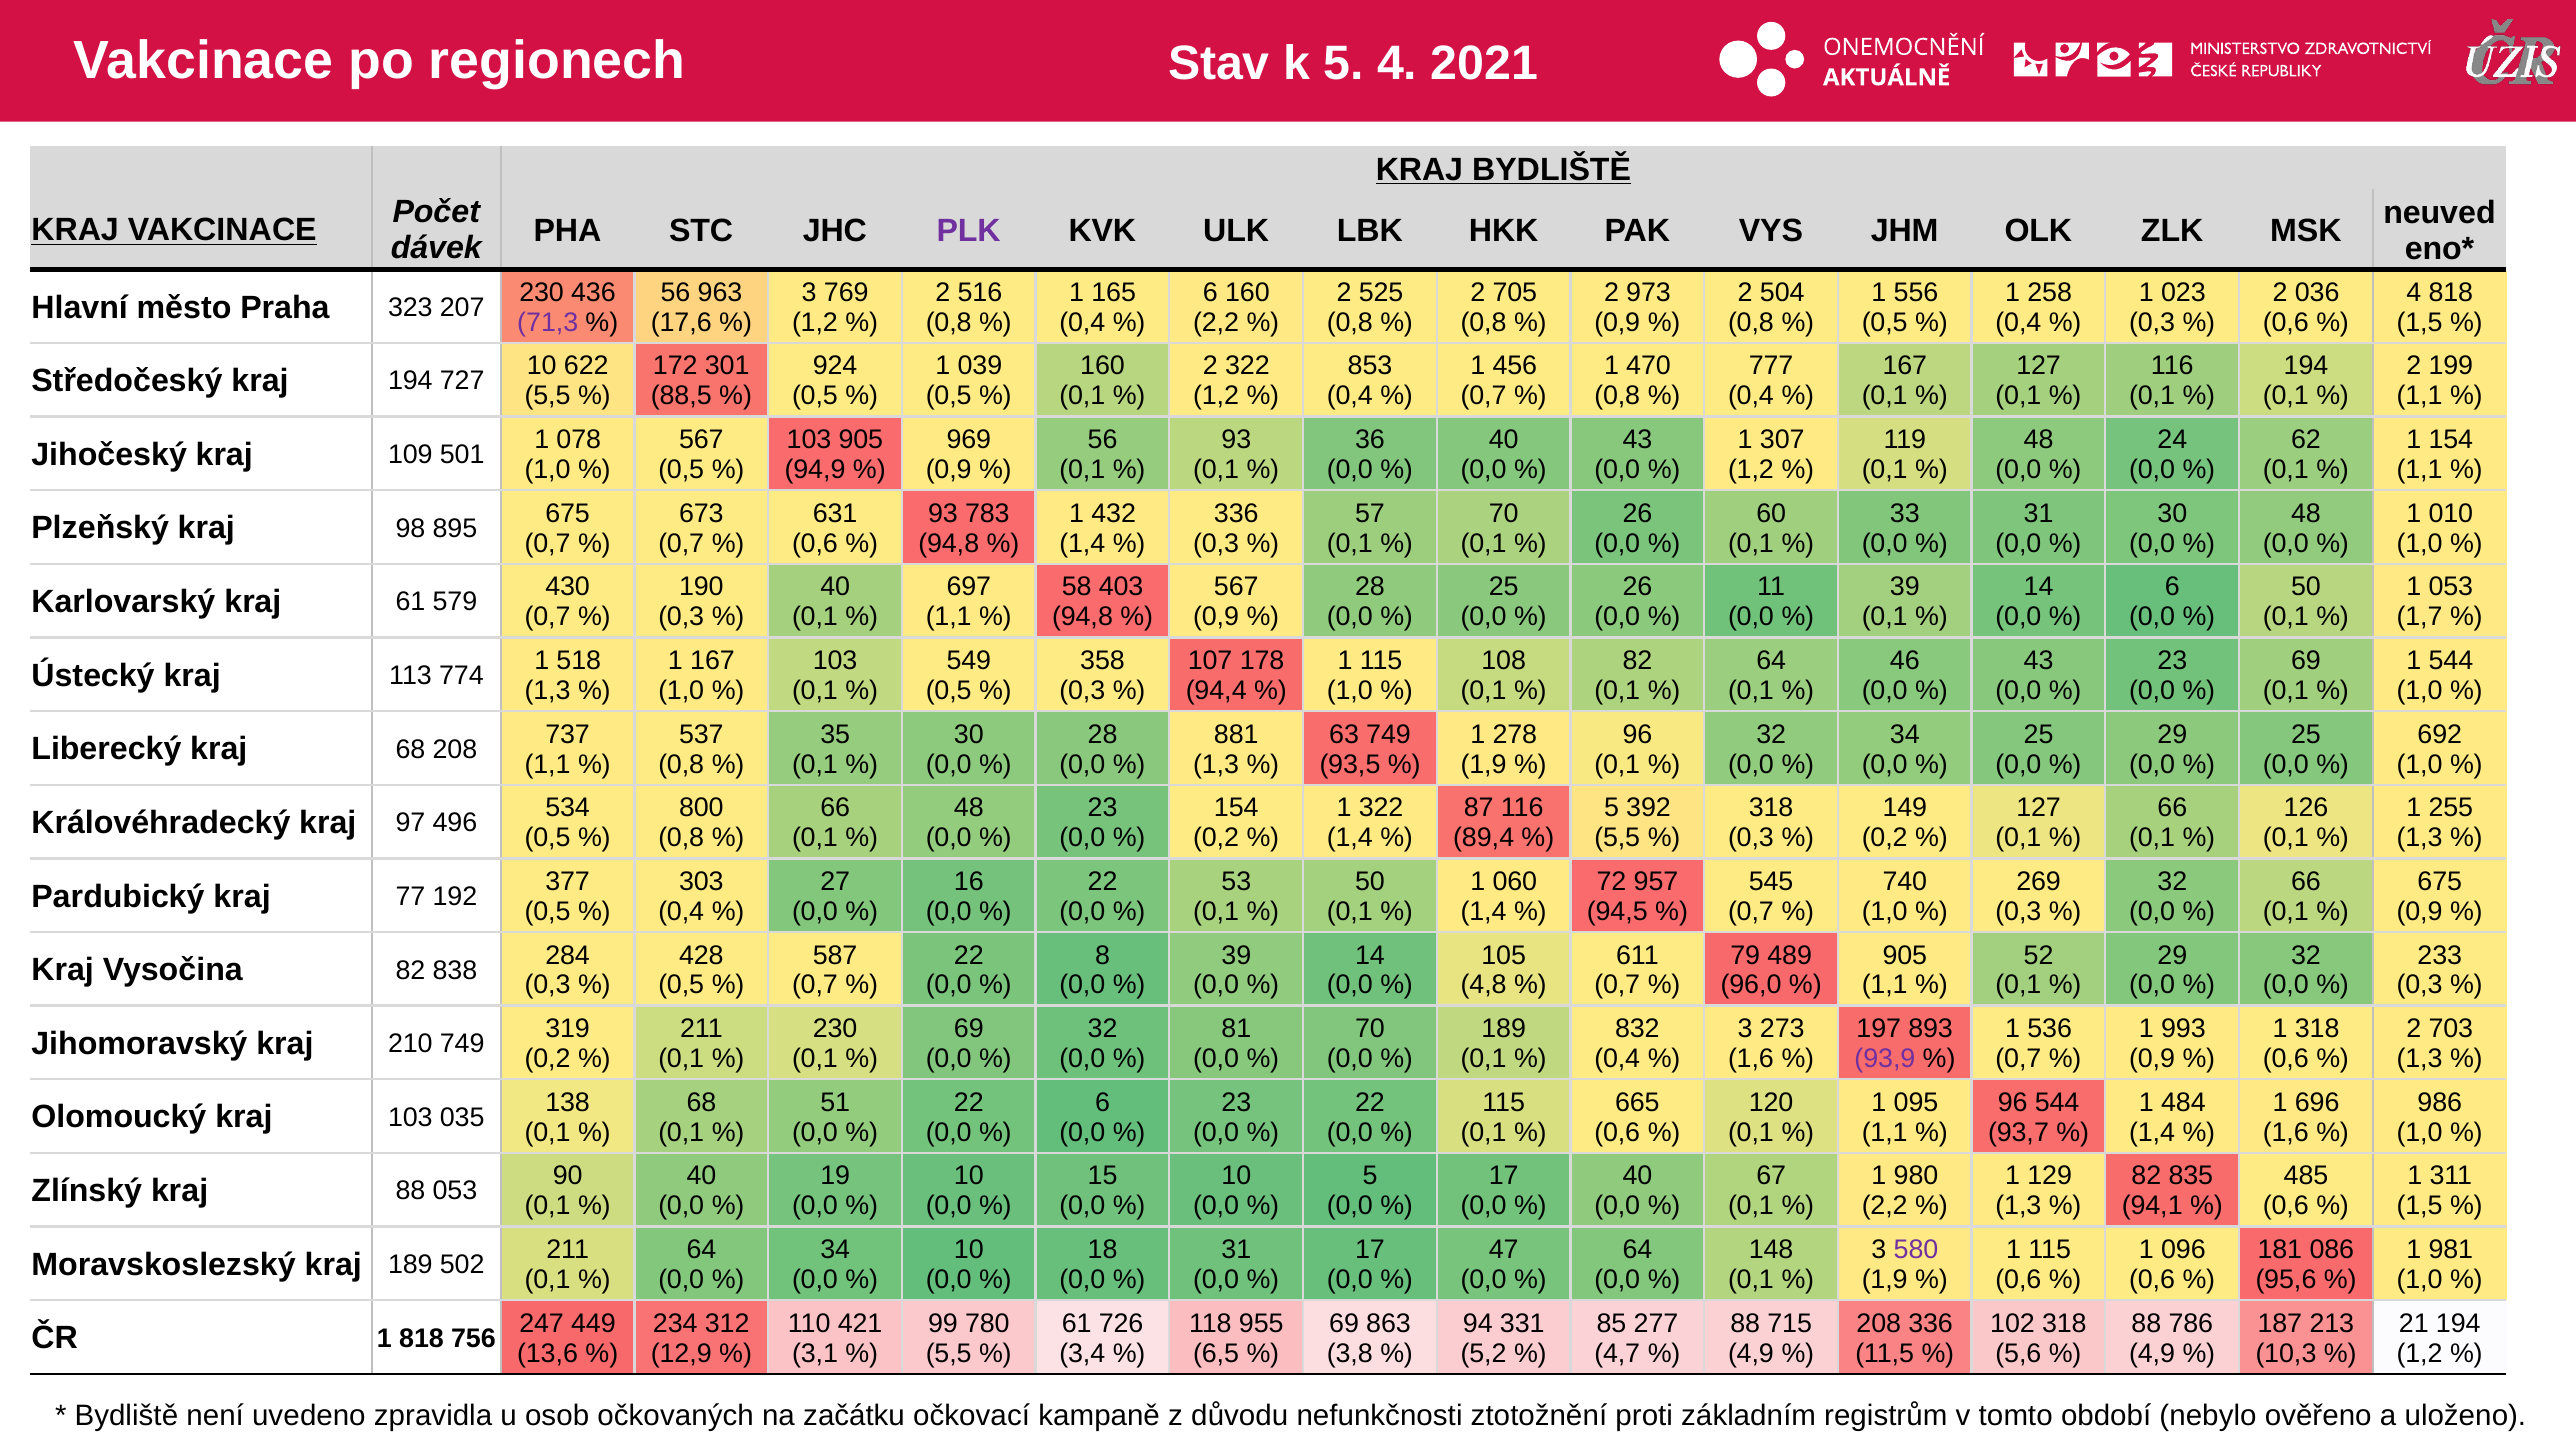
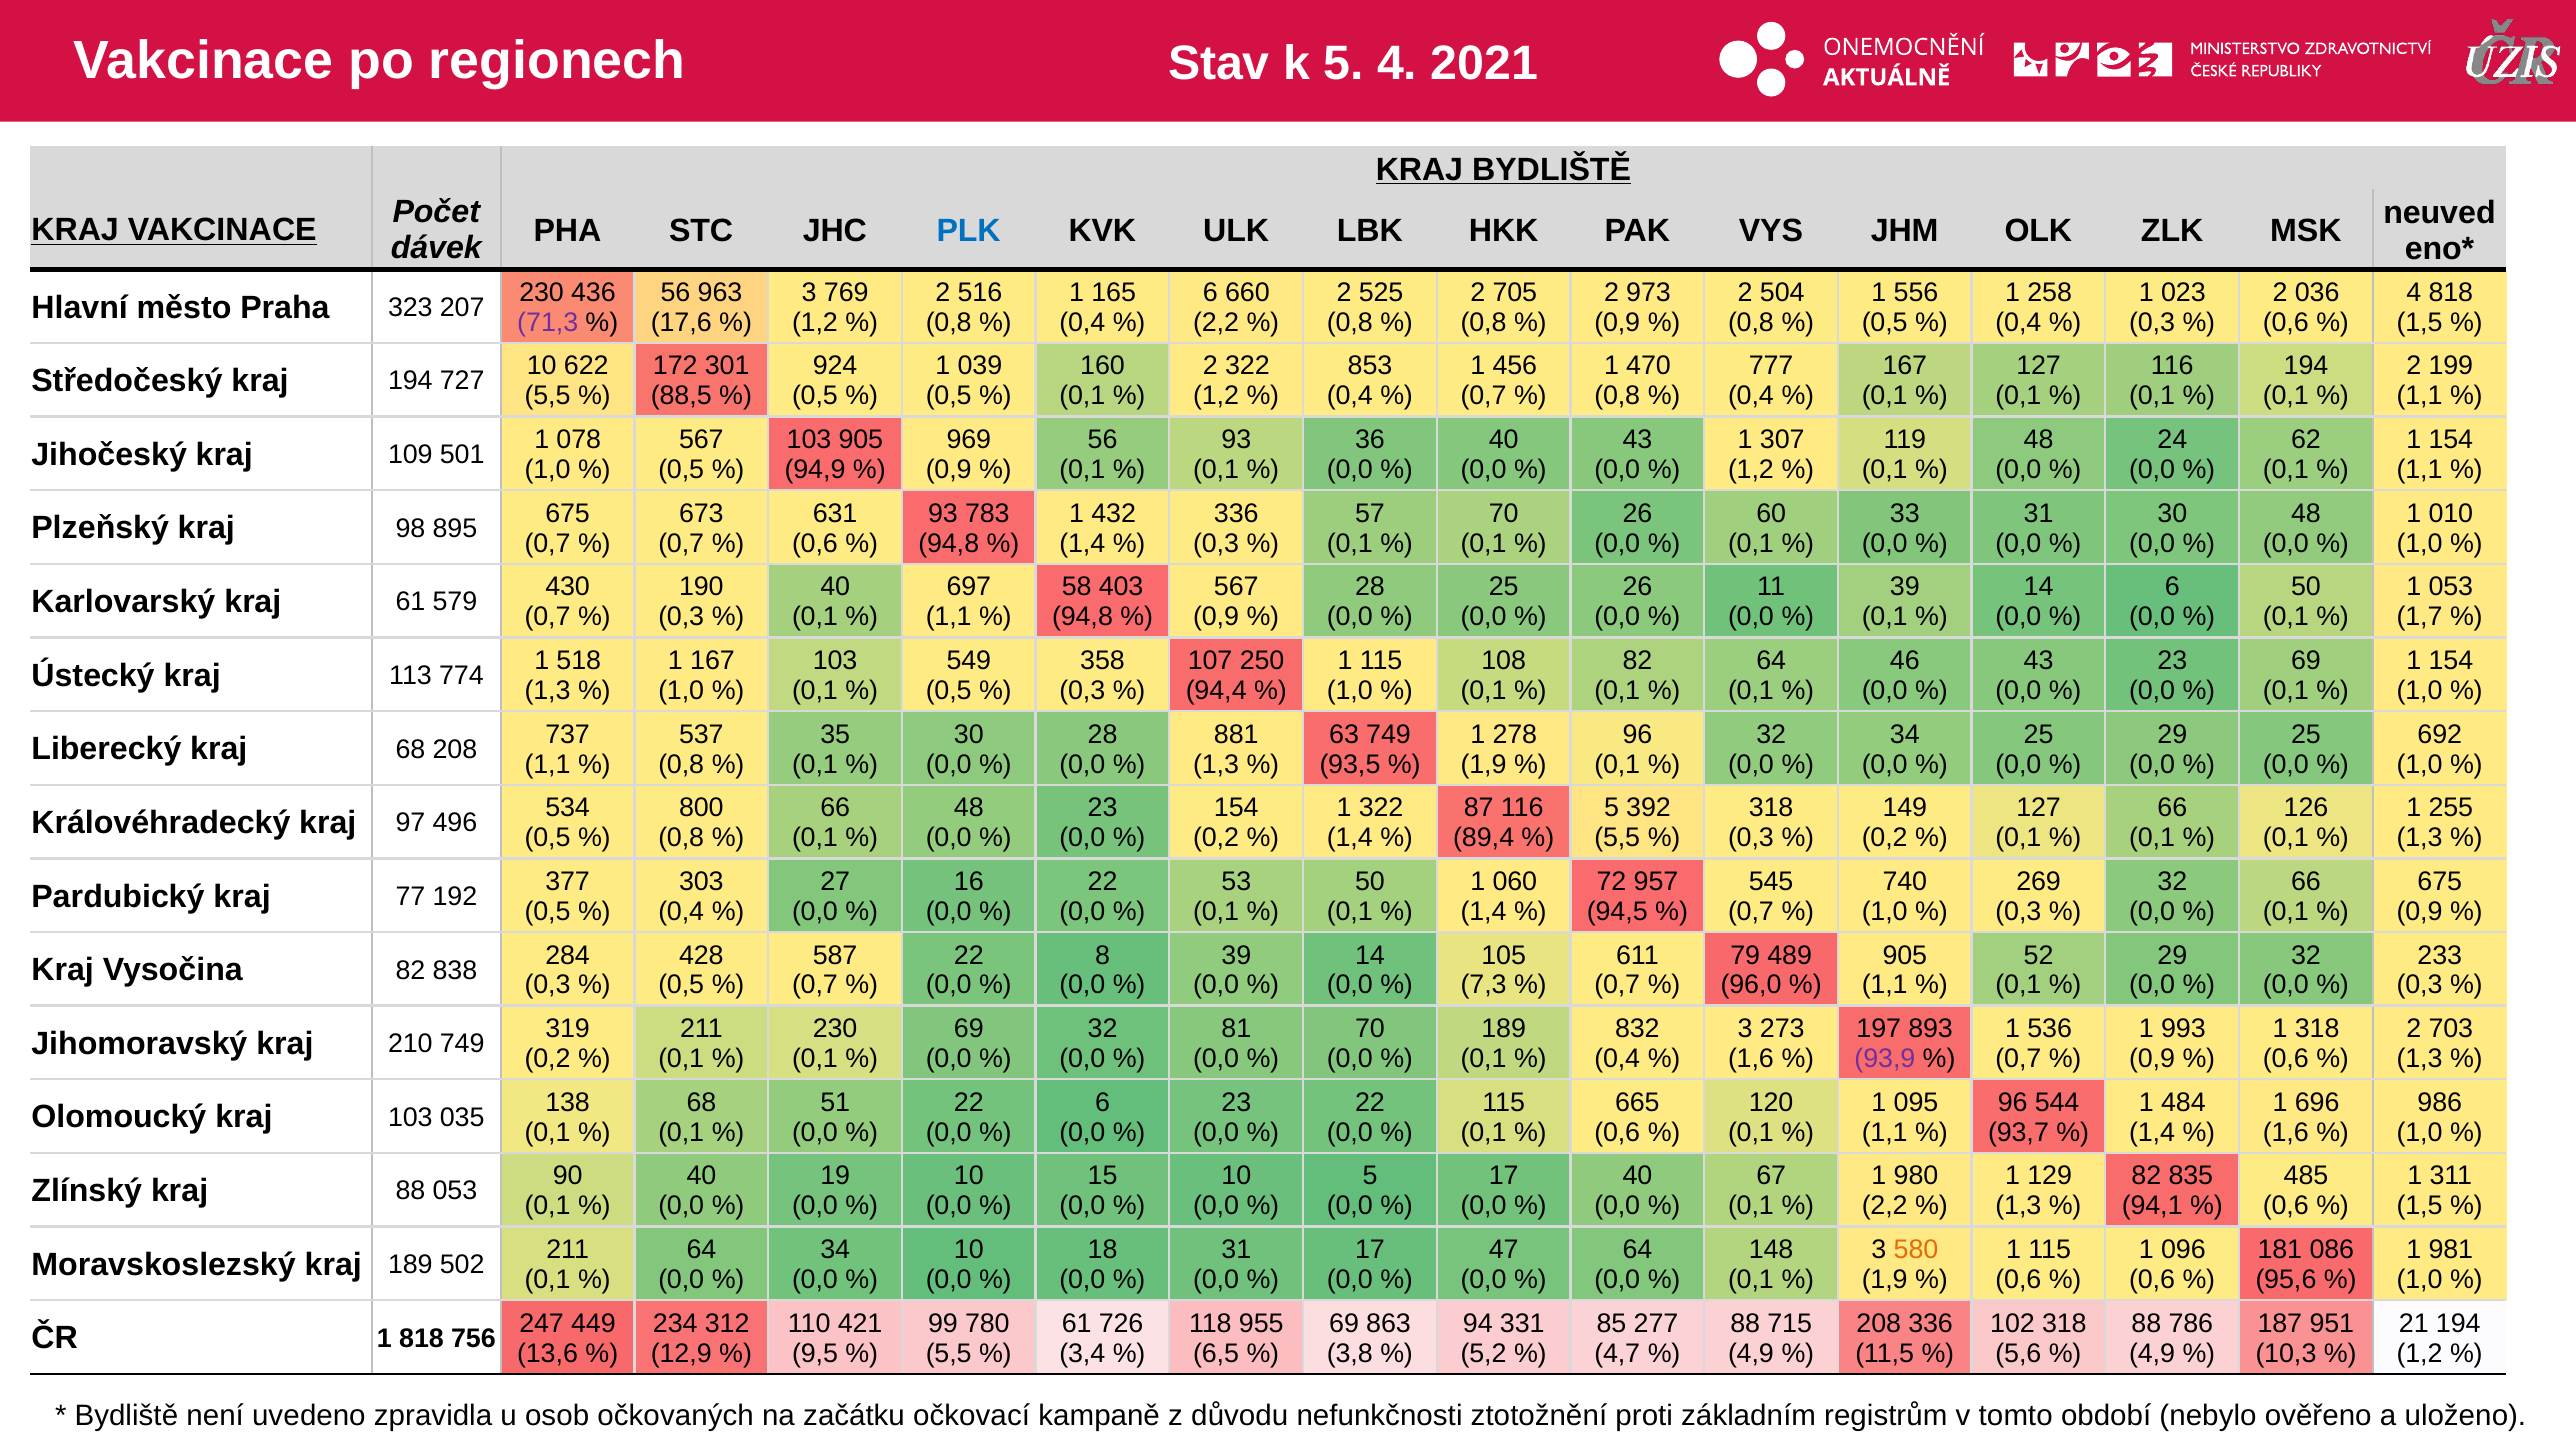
PLK colour: purple -> blue (969, 231)
6 160: 160 -> 660 (1247, 292)
178: 178 -> 250 (1262, 661)
544: 544 -> 154 (2451, 661)
4,8: 4,8 -> 7,3 (1484, 985)
580 colour: purple -> orange (1916, 1250)
213: 213 -> 951 (2332, 1323)
3,1: 3,1 -> 9,5 (815, 1353)
